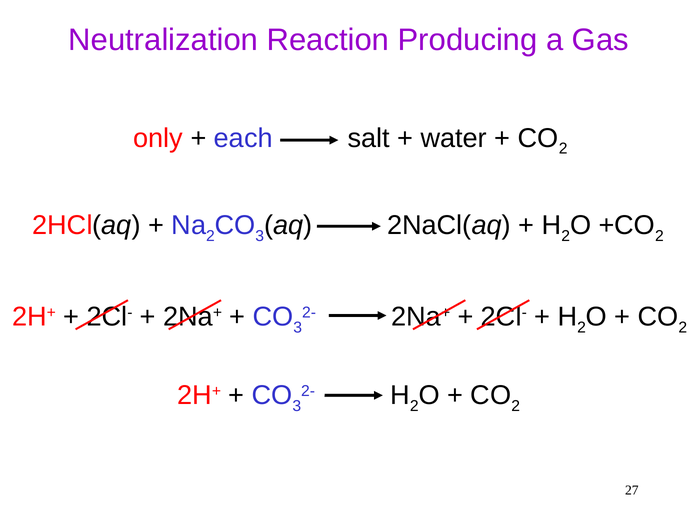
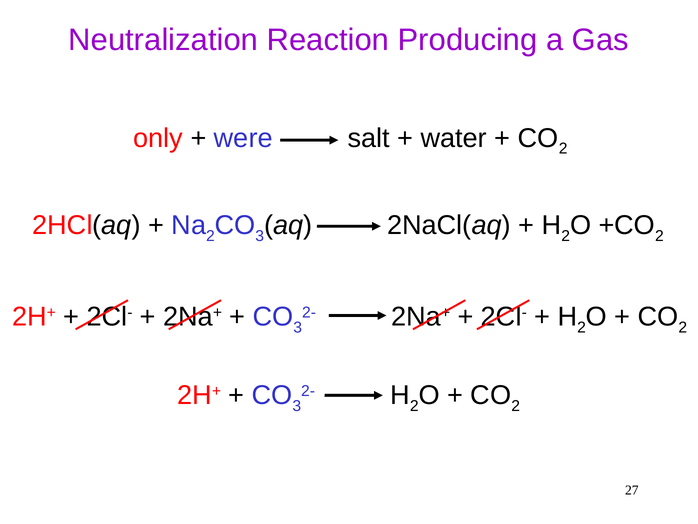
each: each -> were (243, 138)
